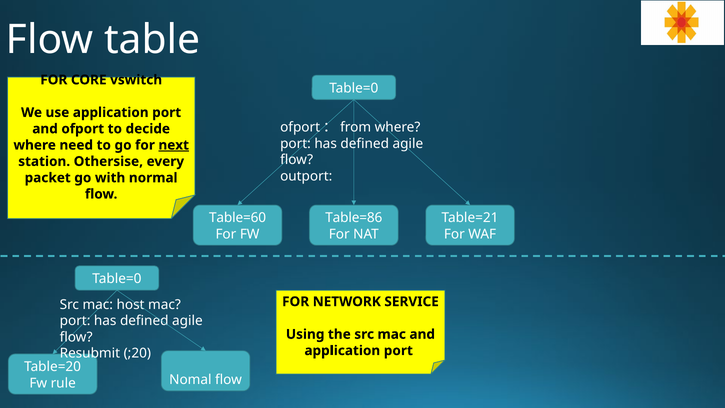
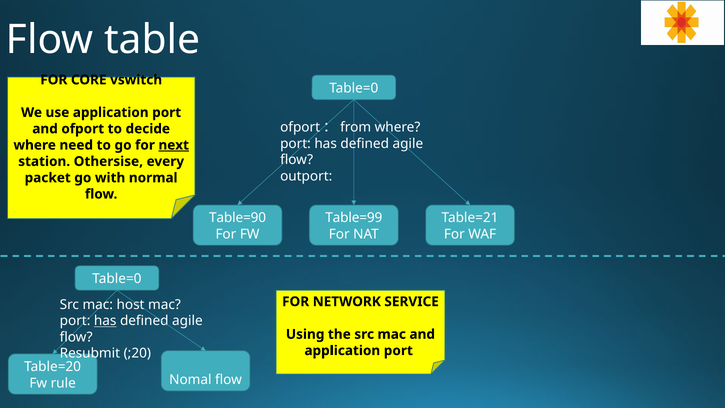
Table=60: Table=60 -> Table=90 (238, 218)
Table=86: Table=86 -> Table=99 (354, 218)
has underline: none -> present (105, 321)
